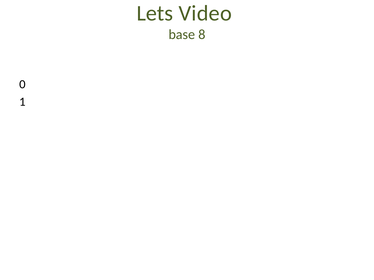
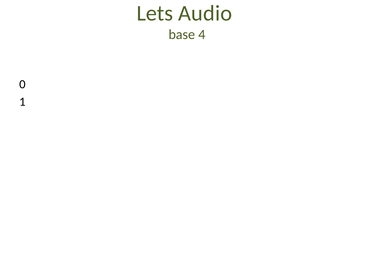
Video: Video -> Audio (205, 13)
8: 8 -> 4 (202, 35)
